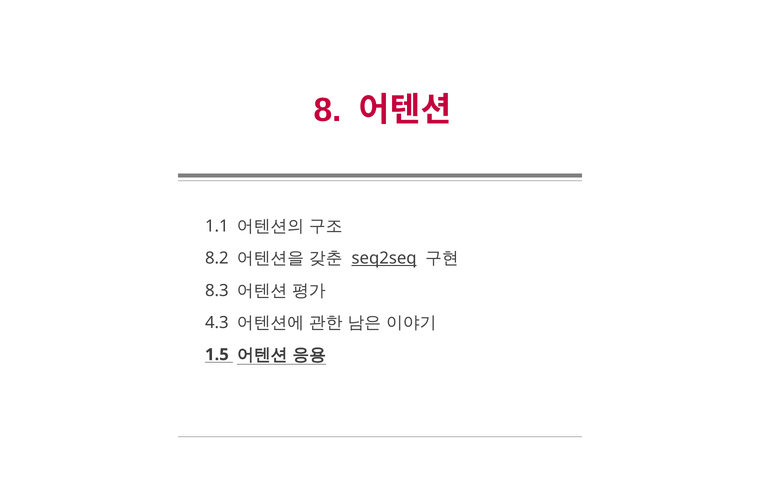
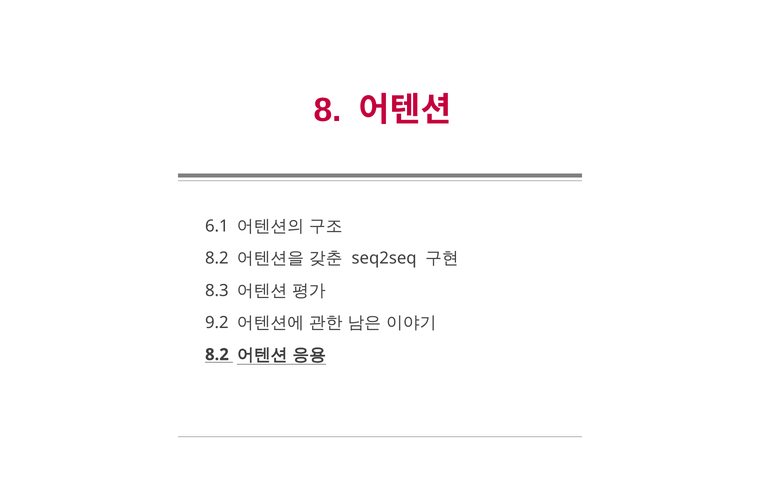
1.1: 1.1 -> 6.1 (217, 226)
seq2seq underline: present -> none (384, 258)
4.3: 4.3 -> 9.2 (217, 323)
1.5: 1.5 -> 8.2 (217, 355)
